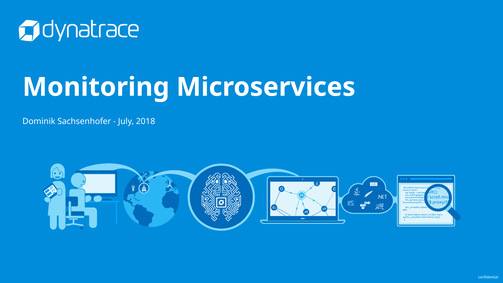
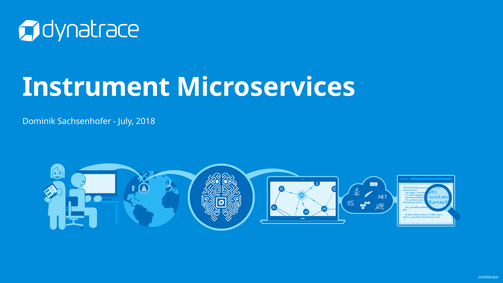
Monitoring: Monitoring -> Instrument (96, 87)
